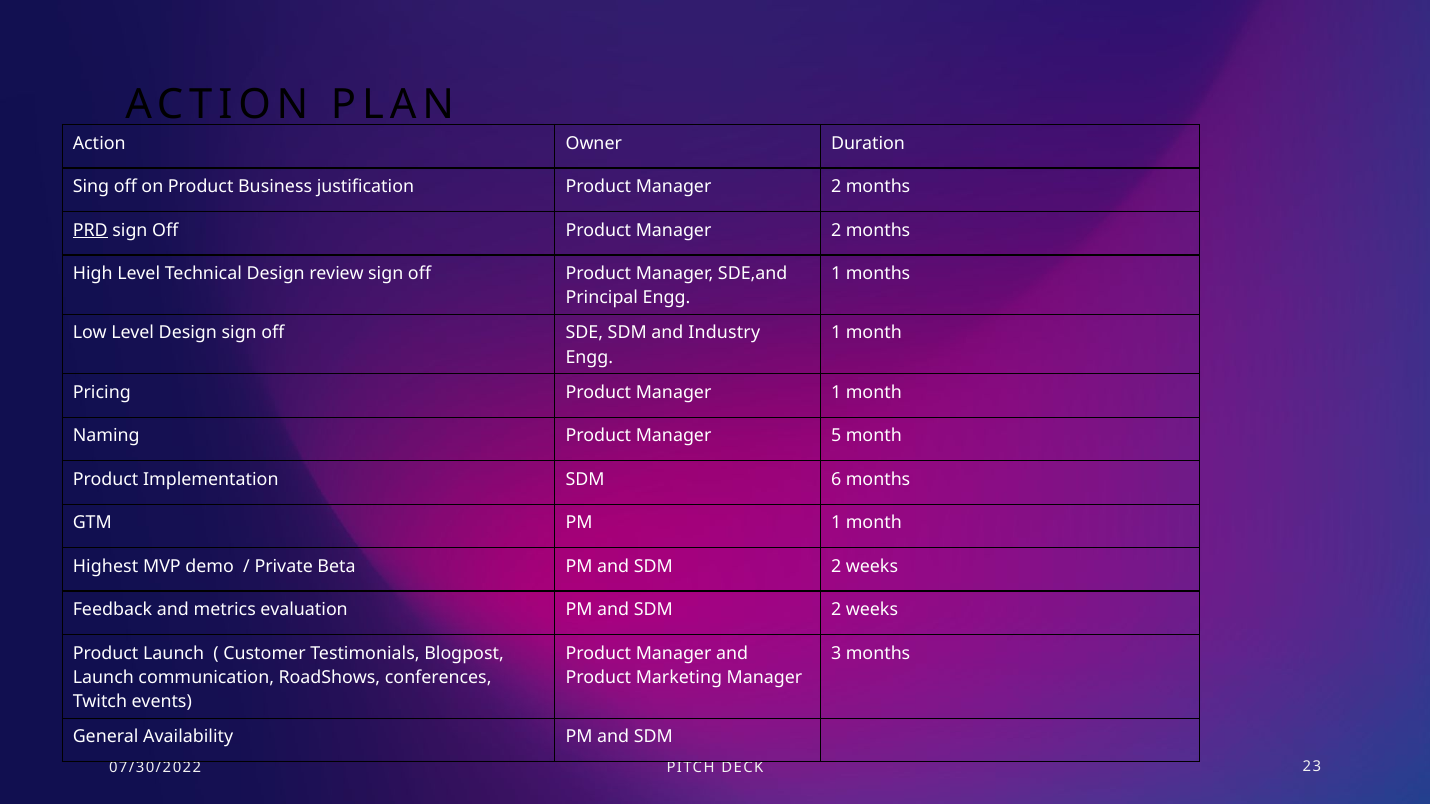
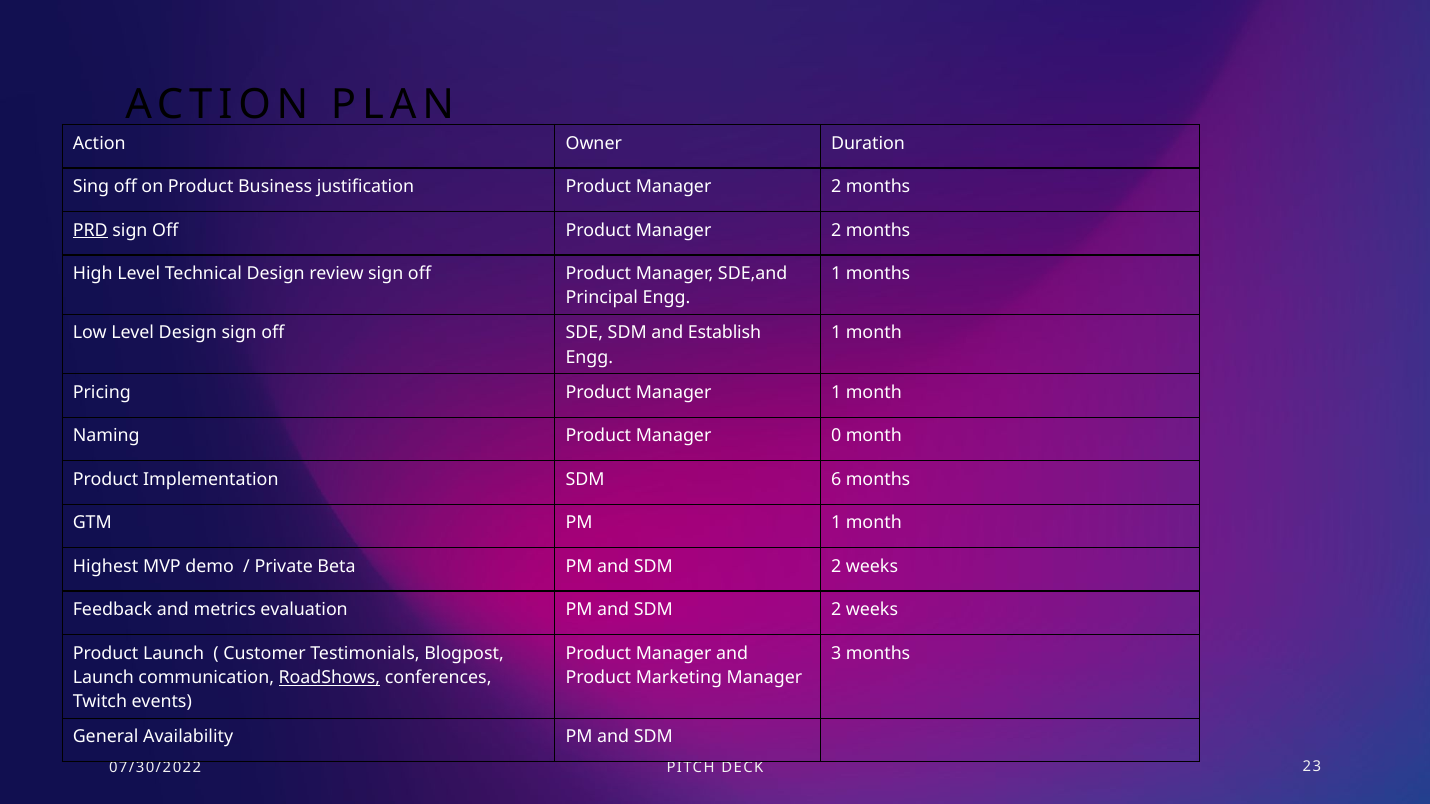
Industry: Industry -> Establish (724, 333)
5: 5 -> 0 (836, 436)
RoadShows underline: none -> present (329, 678)
